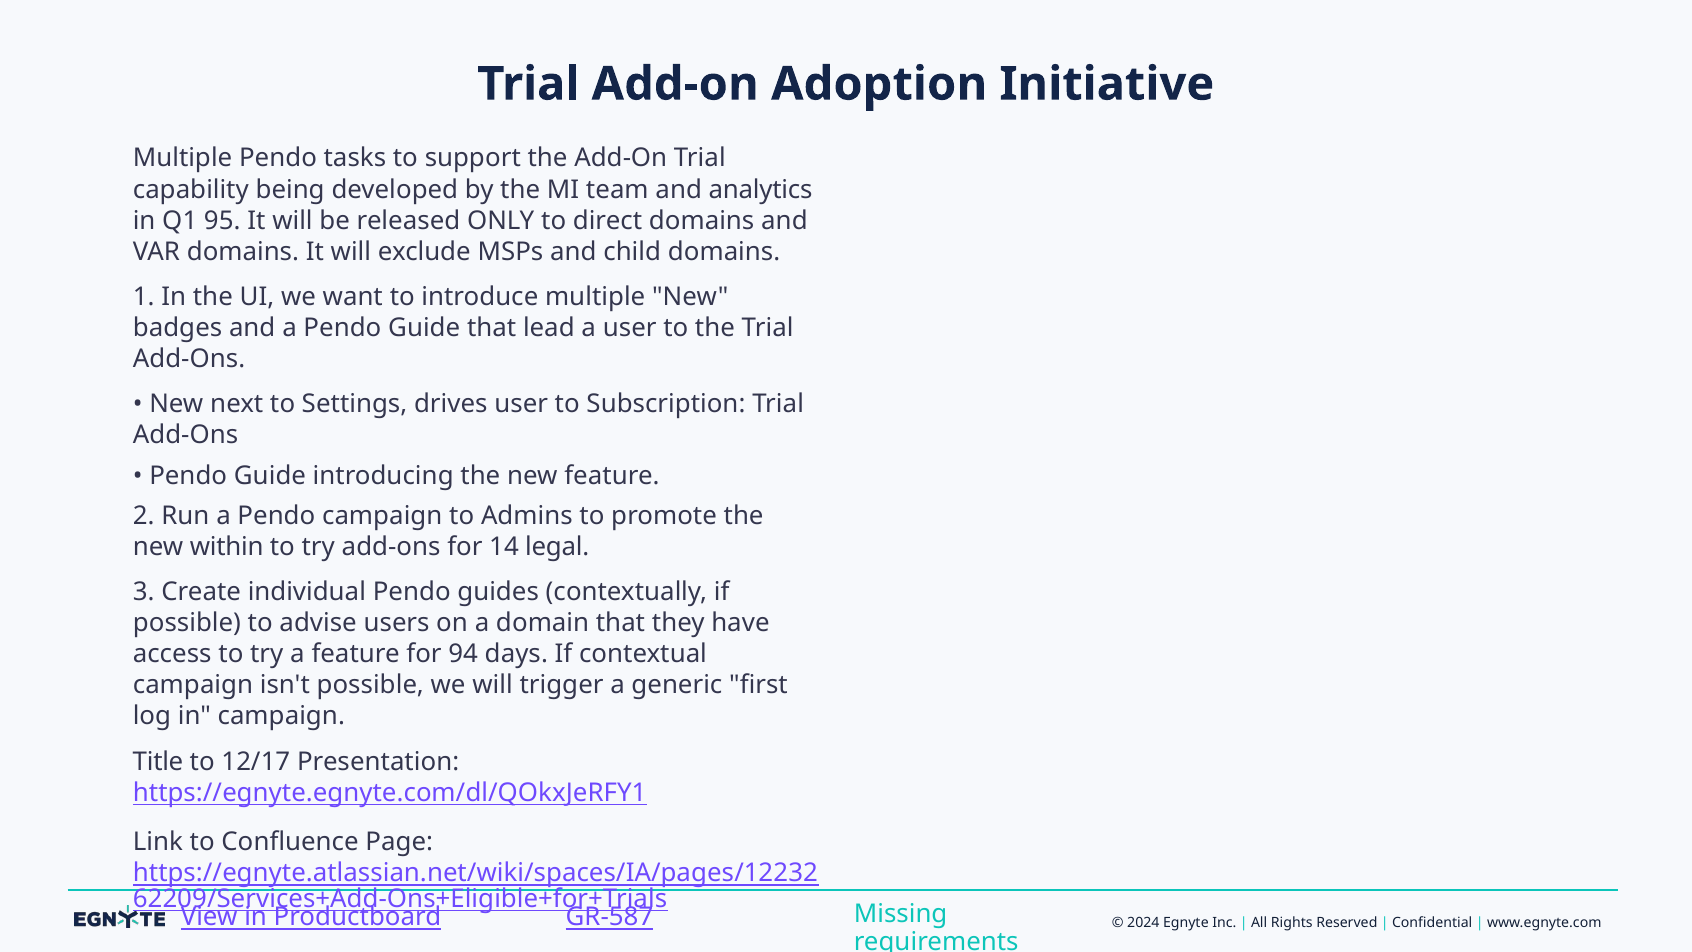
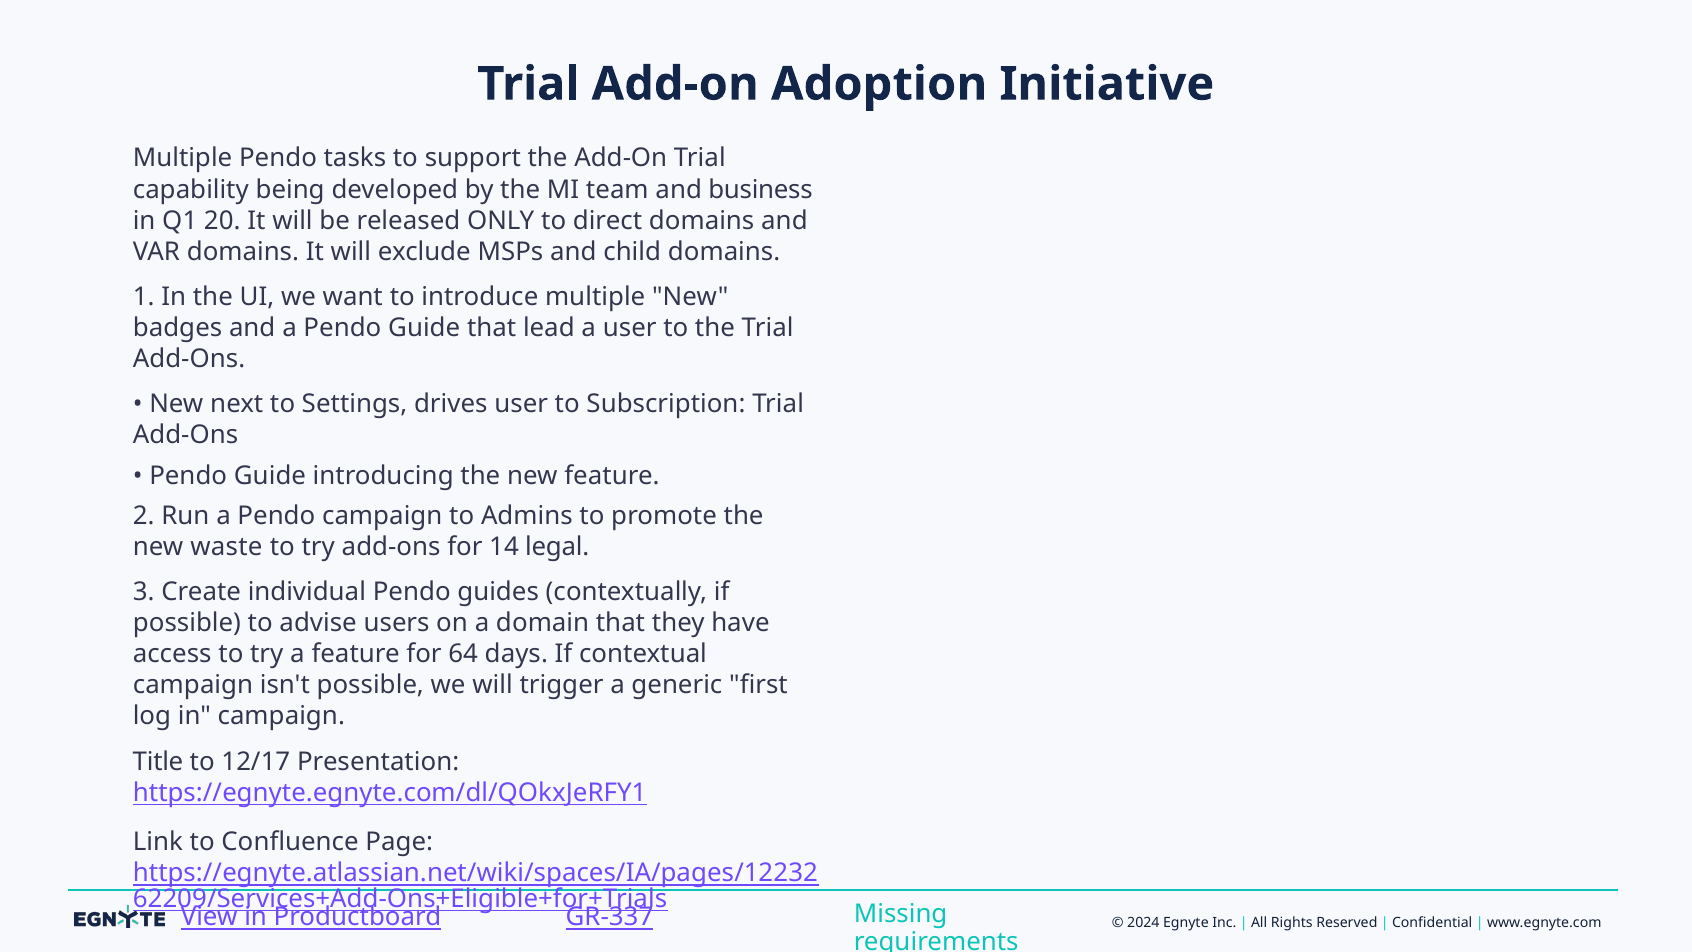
analytics: analytics -> business (761, 189)
95: 95 -> 20 (222, 220)
within: within -> waste (226, 547)
94: 94 -> 64 (463, 654)
GR-587: GR-587 -> GR-337 (609, 917)
